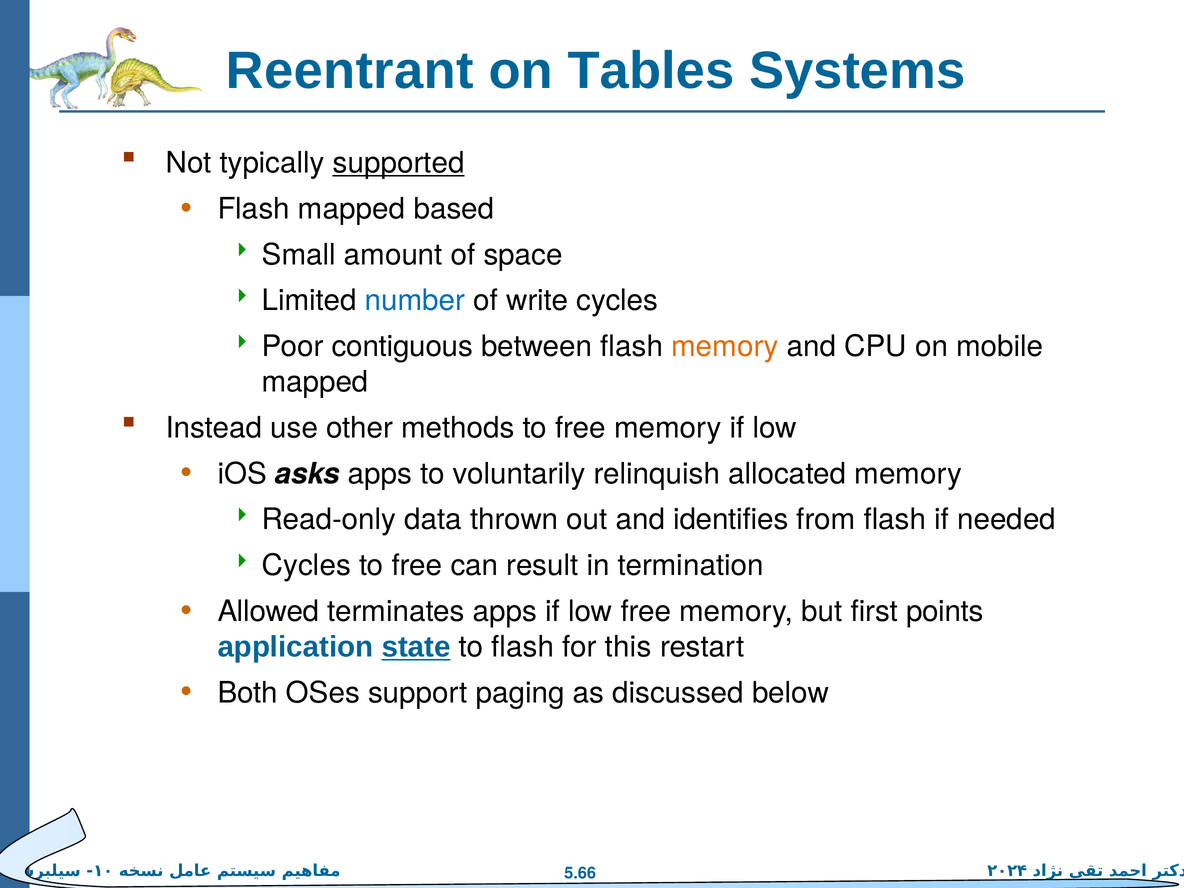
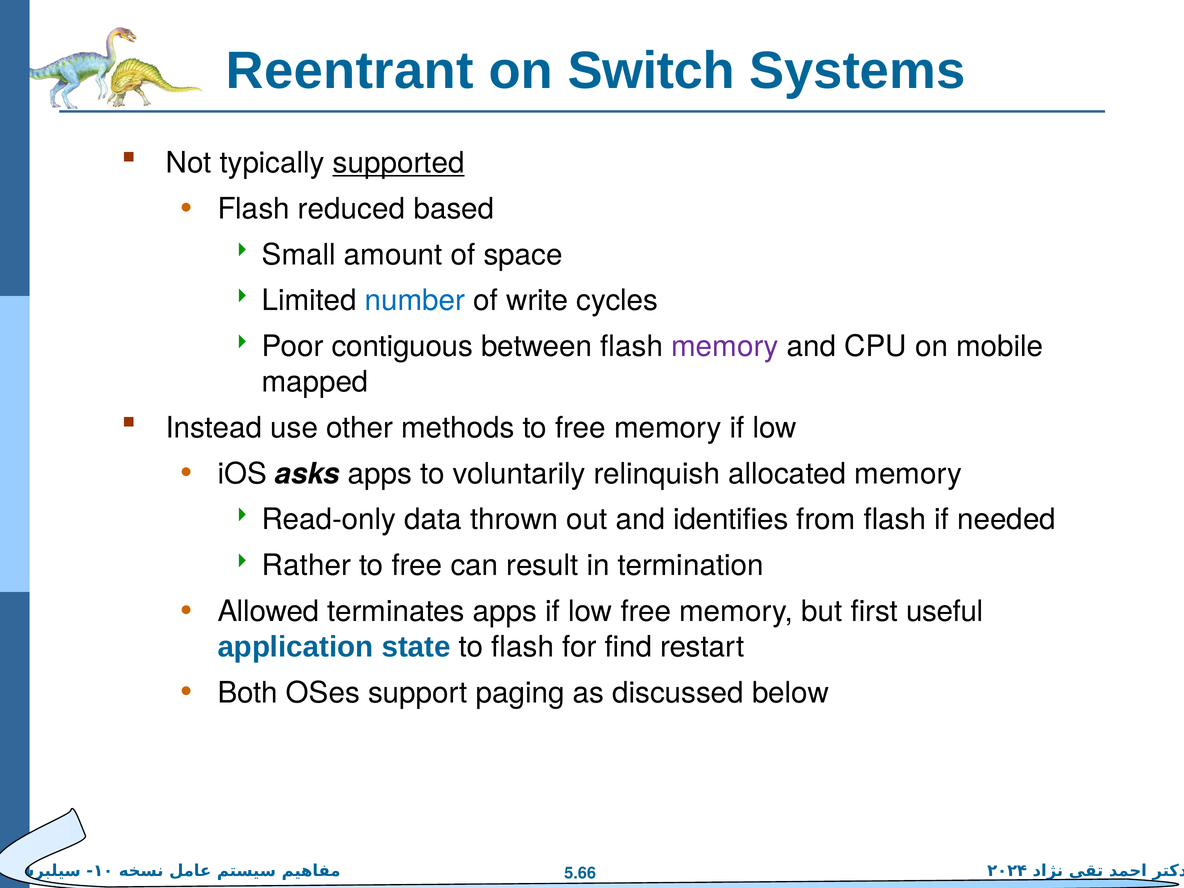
Tables: Tables -> Switch (651, 71)
Flash mapped: mapped -> reduced (352, 209)
memory colour: orange -> purple (725, 347)
Cycles: Cycles -> Rather (306, 566)
points: points -> useful (945, 611)
state underline: present -> none (416, 647)
this: this -> find (628, 647)
